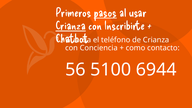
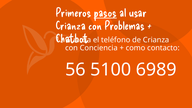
Crianza underline: present -> none (71, 26)
Inscribirte: Inscribirte -> Problemas (125, 26)
6944: 6944 -> 6989 (156, 70)
